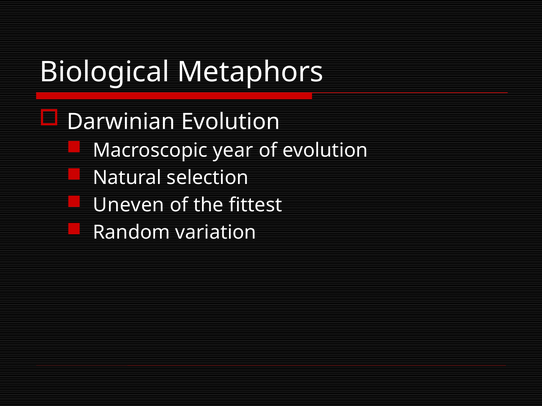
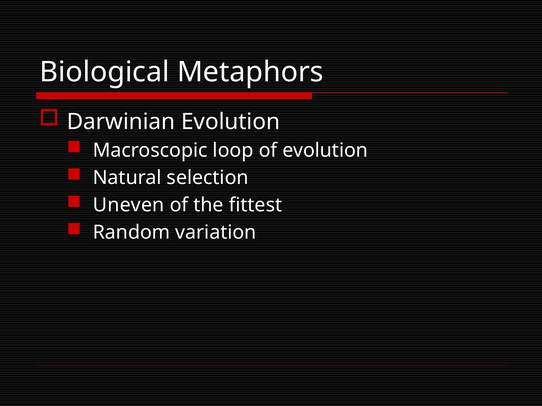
year: year -> loop (233, 151)
